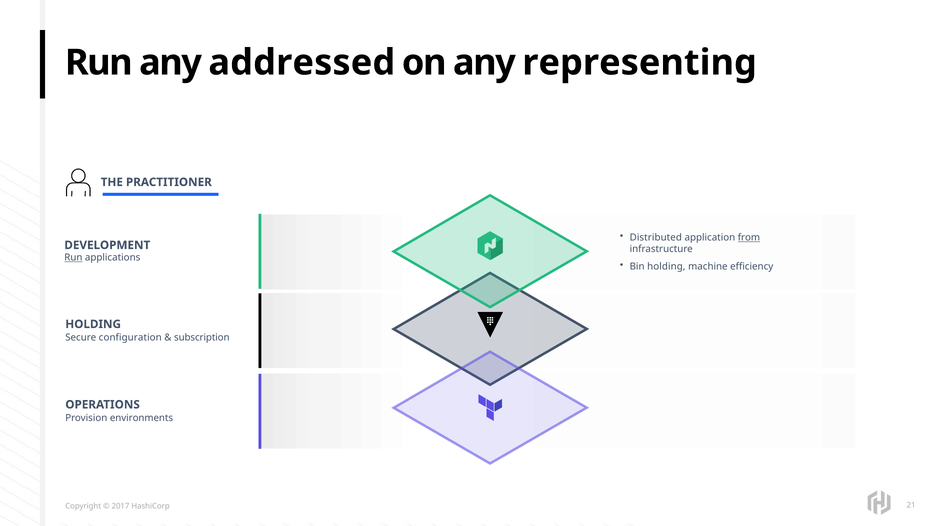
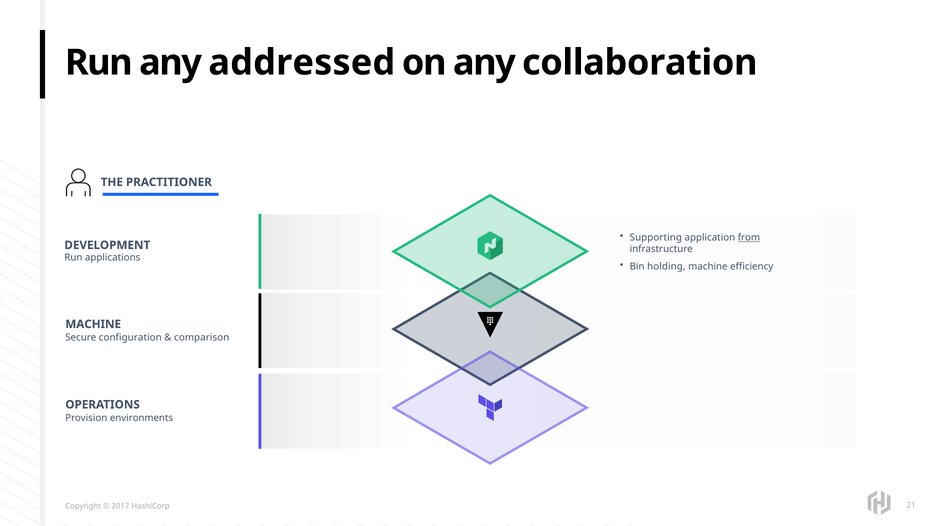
representing: representing -> collaboration (640, 63)
Distributed: Distributed -> Supporting (656, 238)
Run underline: present -> none (73, 258)
HOLDING: HOLDING -> MACHINE (93, 325)
subscription: subscription -> comparison (202, 338)
